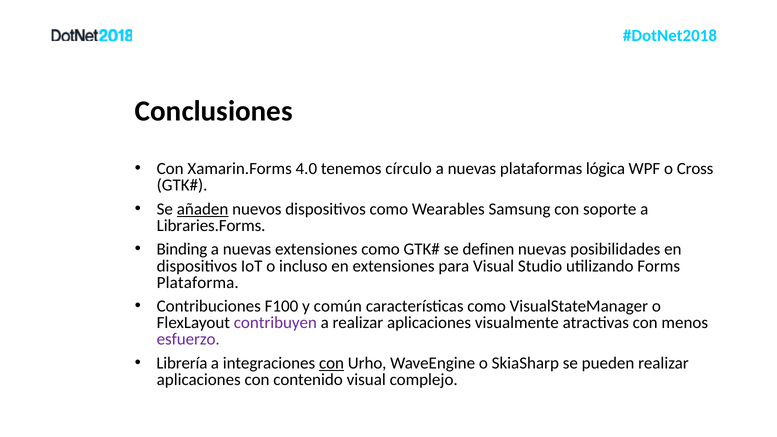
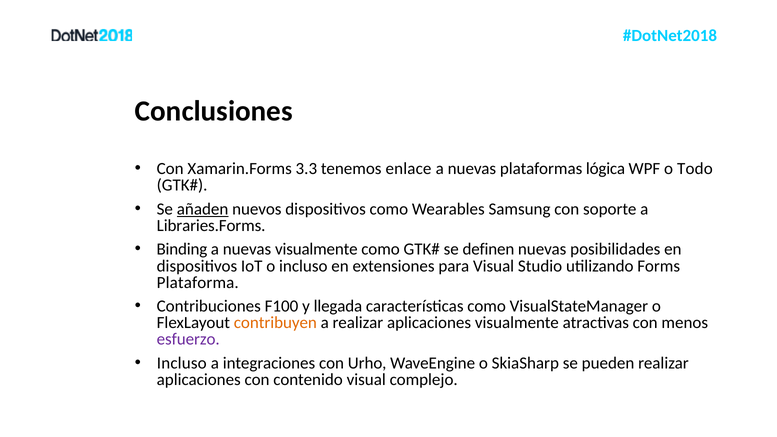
4.0: 4.0 -> 3.3 (306, 169)
círculo: círculo -> enlace (408, 169)
Cross: Cross -> Todo (695, 169)
nuevas extensiones: extensiones -> visualmente (316, 249)
común: común -> llegada (338, 306)
contribuyen colour: purple -> orange (275, 323)
Librería: Librería -> Incluso (182, 363)
con underline: present -> none (331, 363)
